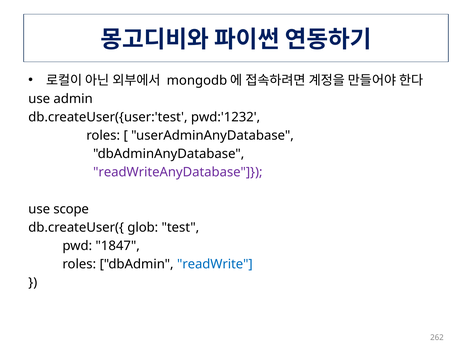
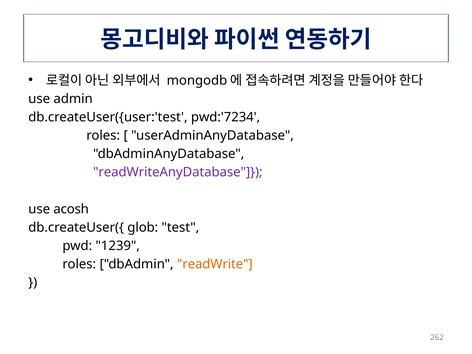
pwd:'1232: pwd:'1232 -> pwd:'7234 (226, 117)
scope: scope -> acosh (71, 209)
1847: 1847 -> 1239 (118, 246)
readWrite colour: blue -> orange (215, 264)
